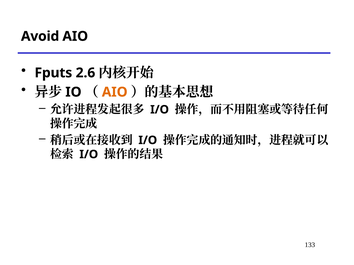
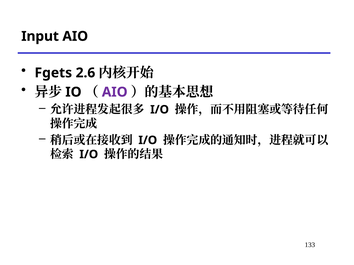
Avoid: Avoid -> Input (40, 36)
Fputs: Fputs -> Fgets (53, 73)
AIO colour: orange -> purple (115, 92)
